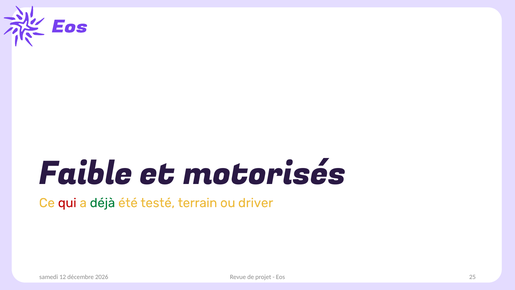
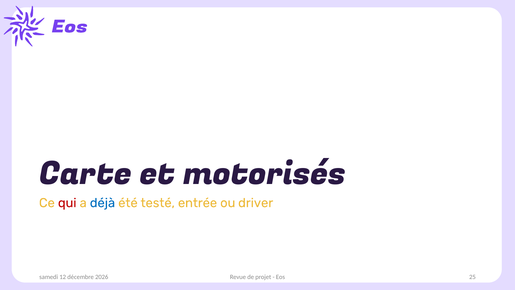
Faible: Faible -> Carte (85, 173)
déjà colour: green -> blue (102, 203)
terrain: terrain -> entrée (198, 203)
